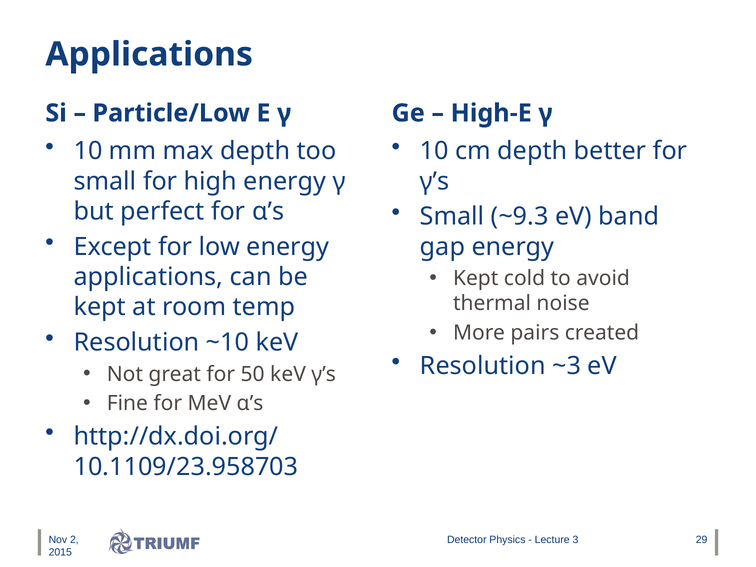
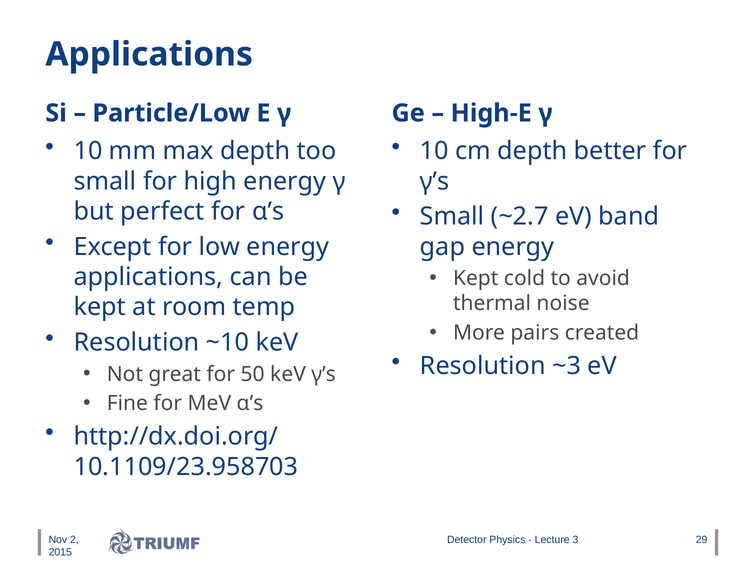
~9.3: ~9.3 -> ~2.7 (520, 216)
